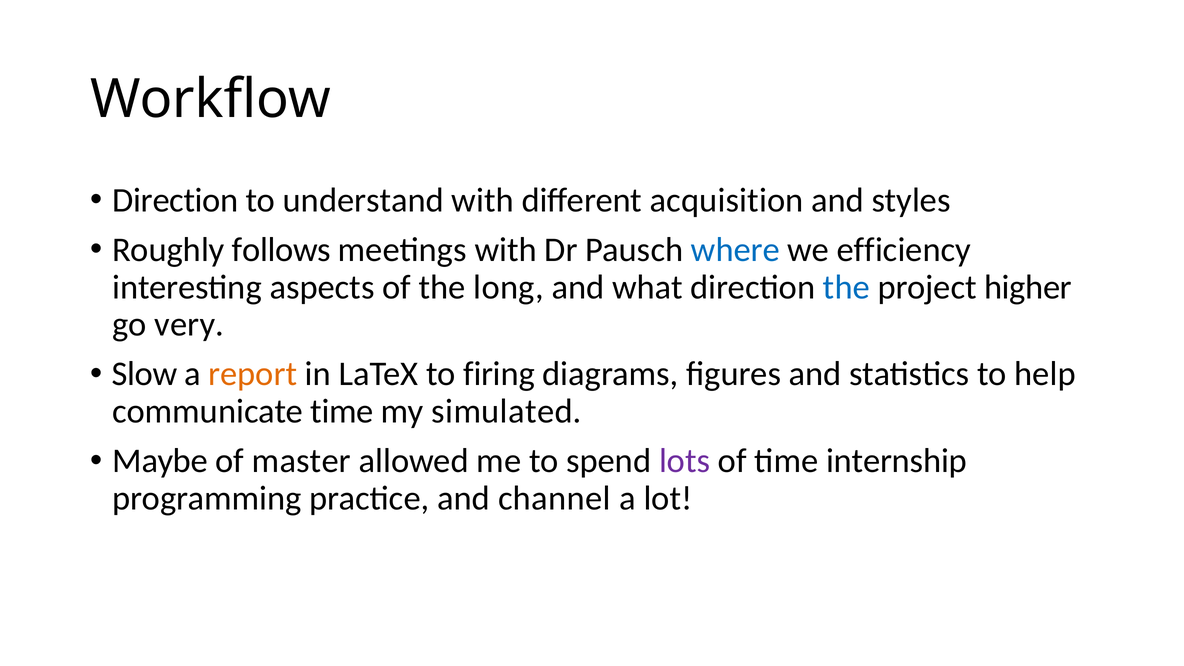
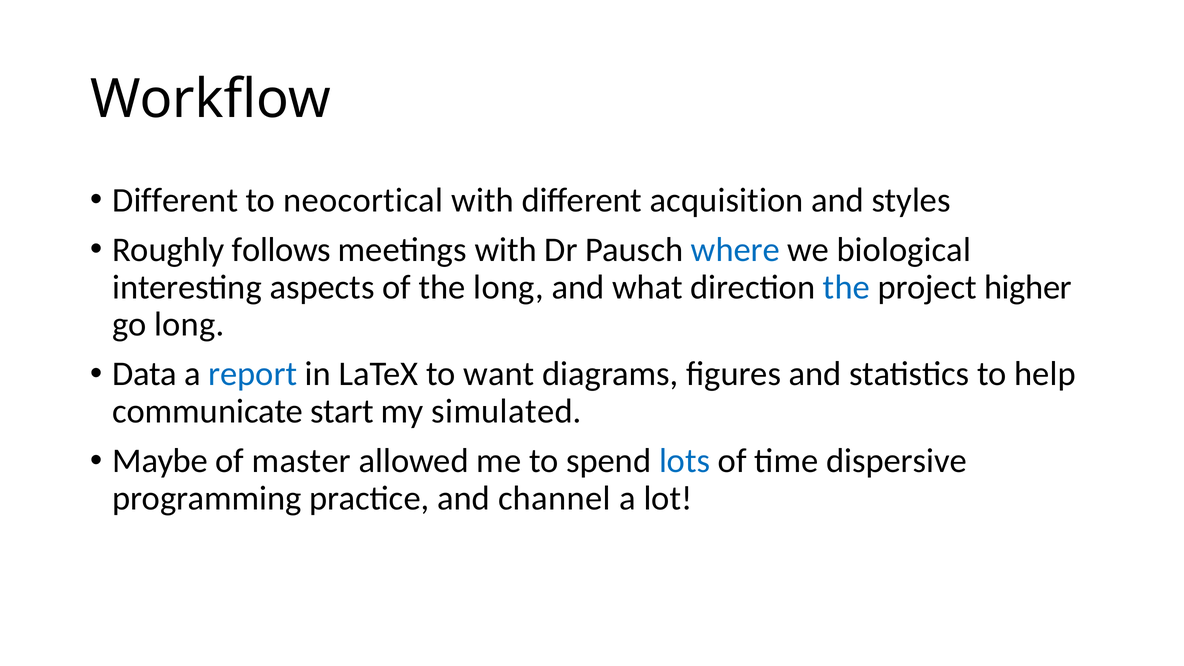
Direction: Direction -> Different (175, 200)
understand: understand -> neocortical (363, 200)
efficiency: efficiency -> biological (904, 250)
go very: very -> long (189, 324)
Slow: Slow -> Data (145, 374)
report colour: orange -> blue (253, 374)
firing: firing -> want (499, 374)
communicate time: time -> start (342, 411)
lots colour: purple -> blue (685, 461)
internship: internship -> dispersive (896, 461)
